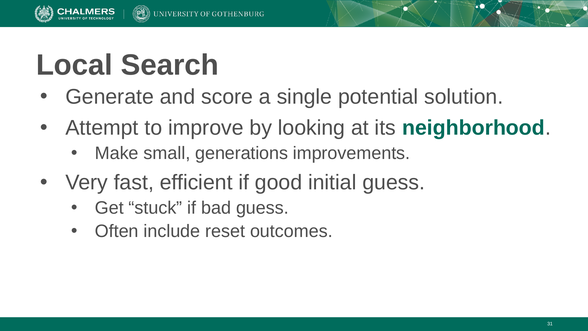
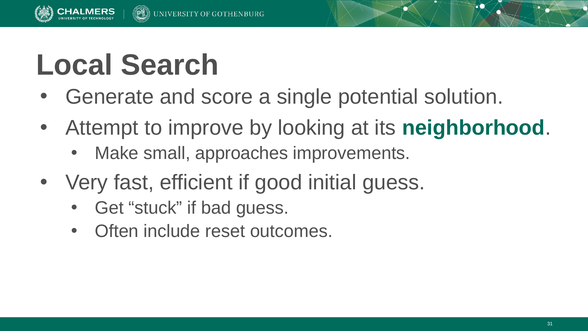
generations: generations -> approaches (242, 153)
